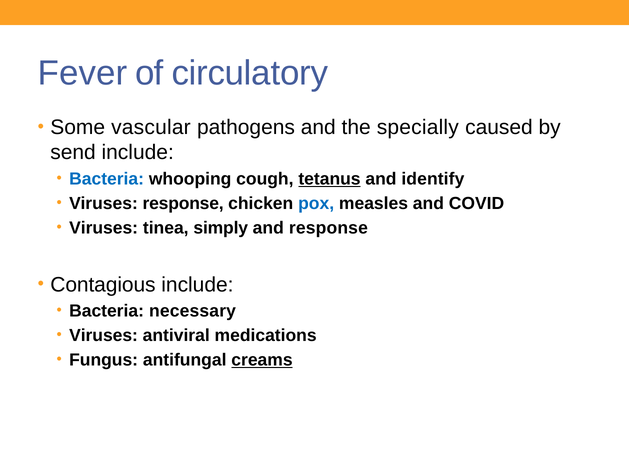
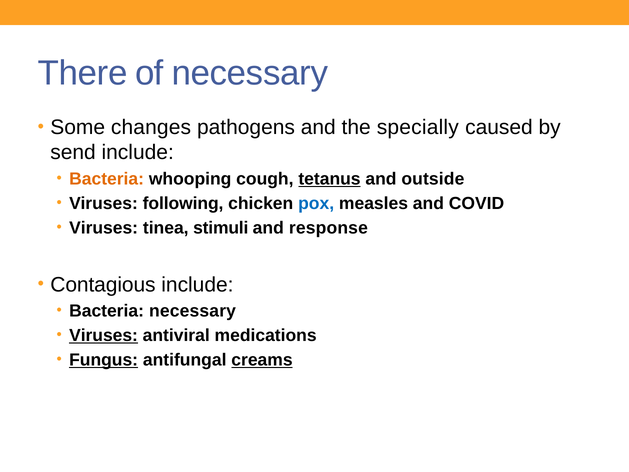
Fever: Fever -> There (83, 73)
of circulatory: circulatory -> necessary (250, 73)
vascular: vascular -> changes (151, 127)
Bacteria colour: blue -> orange (107, 179)
identify: identify -> outside (433, 179)
Viruses response: response -> following (183, 203)
simply: simply -> stimuli (221, 228)
Viruses underline: none -> present (104, 335)
Fungus underline: none -> present (104, 360)
